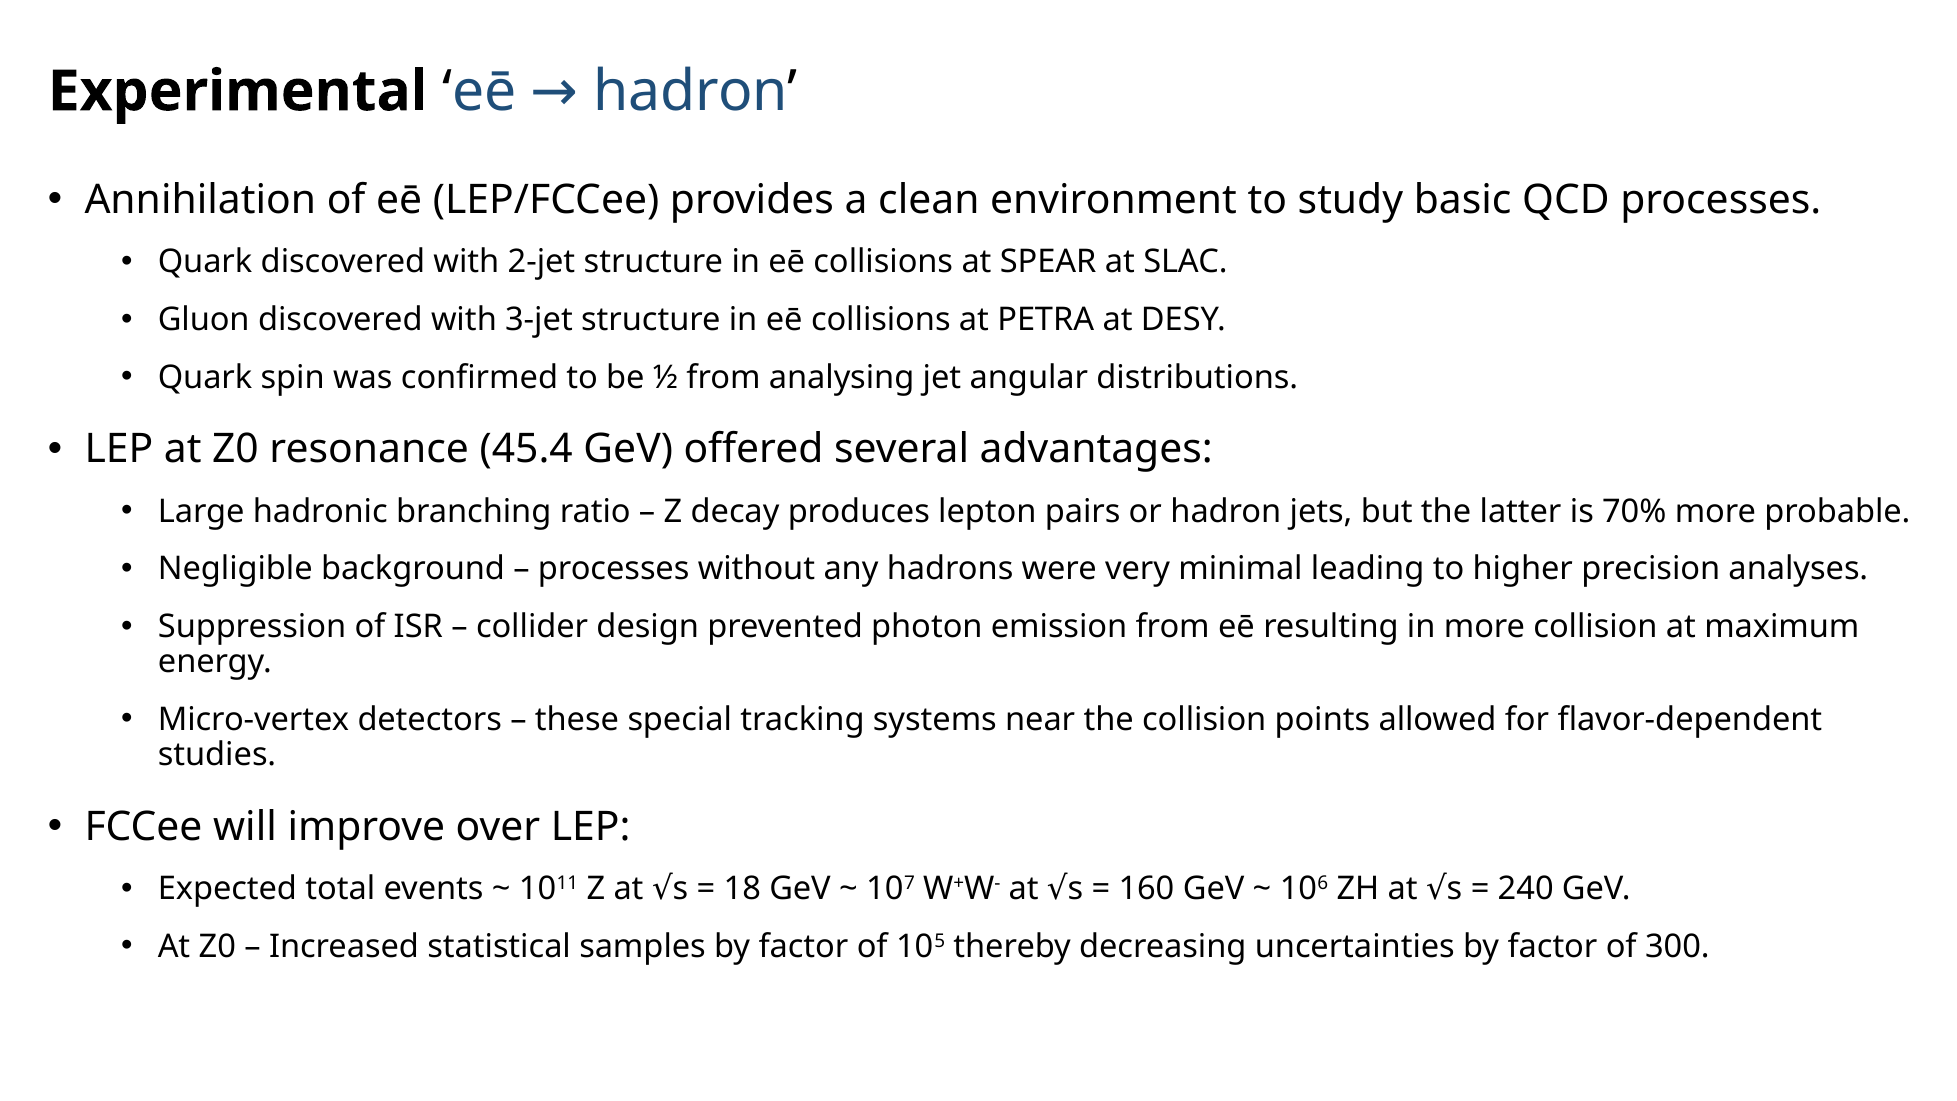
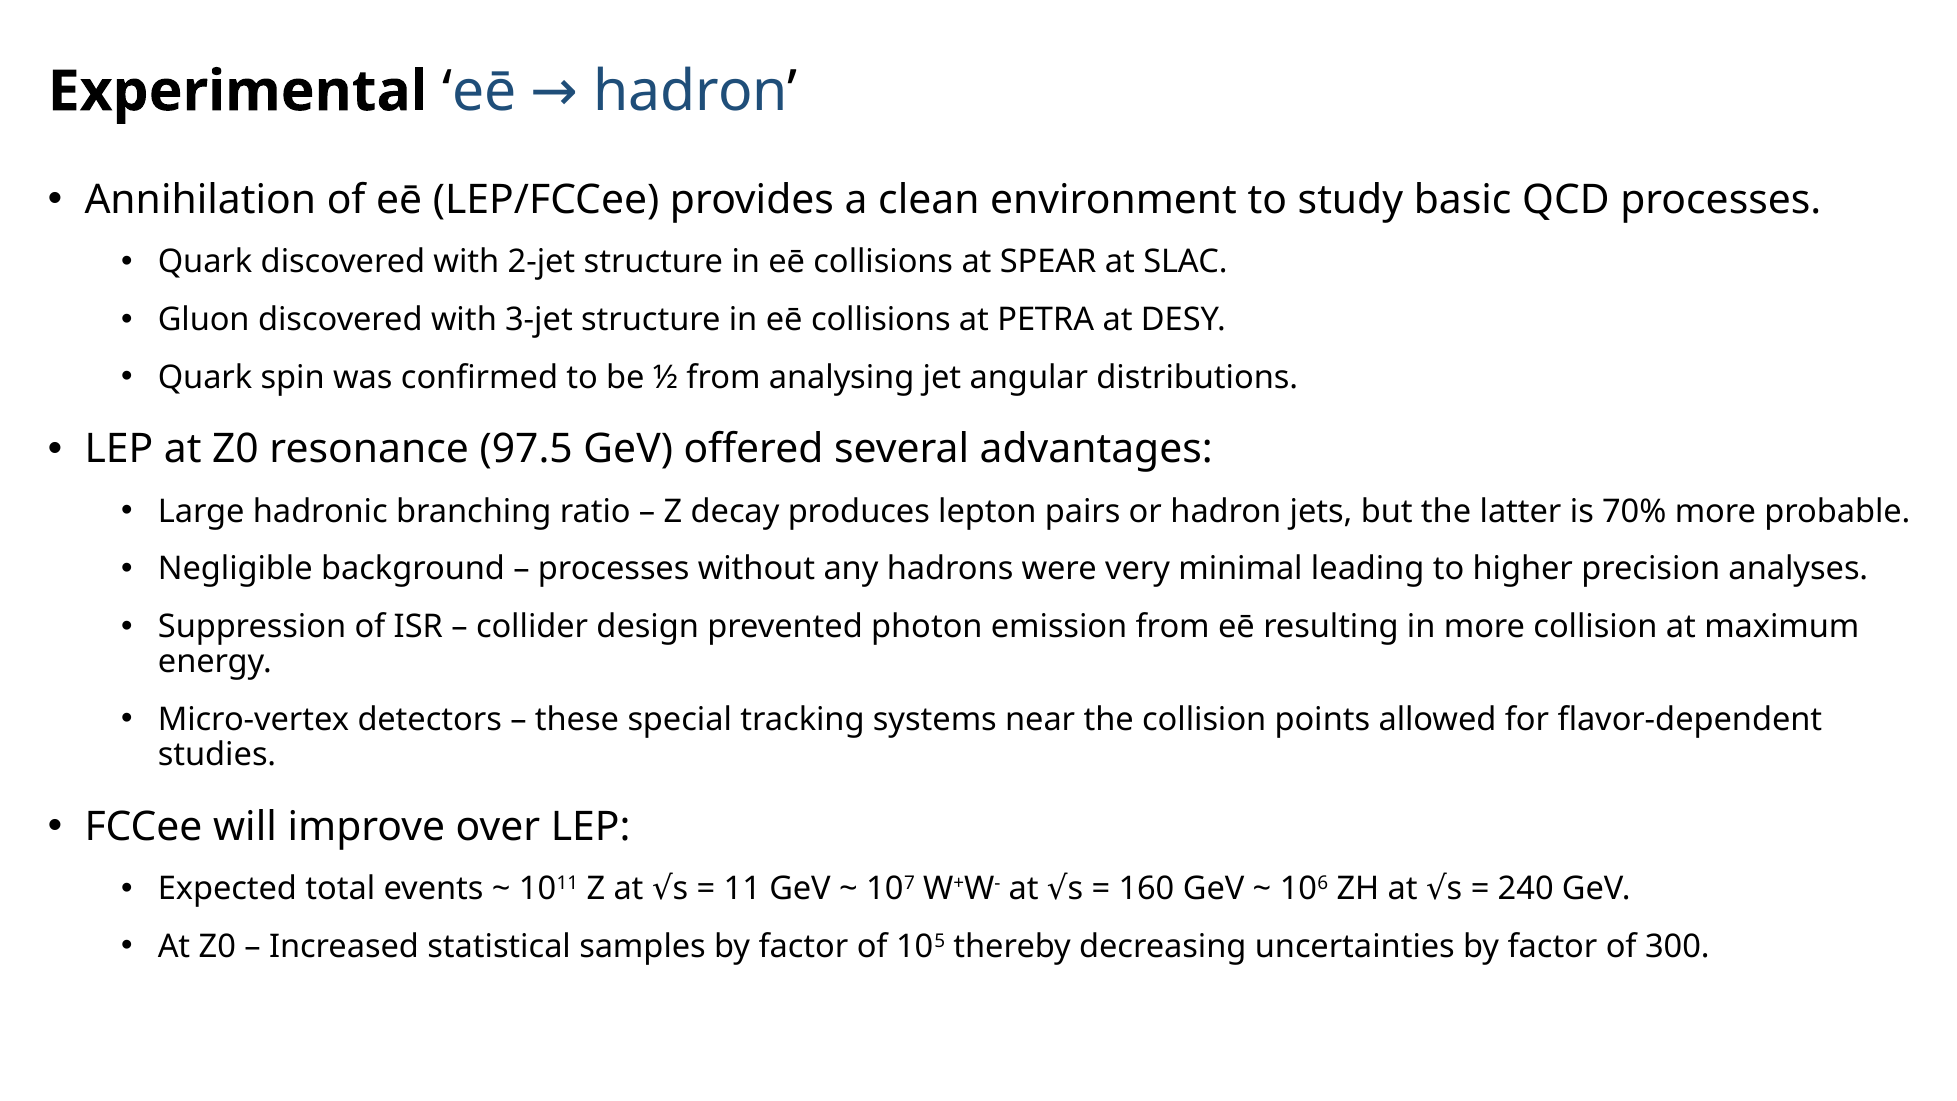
45.4: 45.4 -> 97.5 (526, 449)
18: 18 -> 11 (742, 889)
